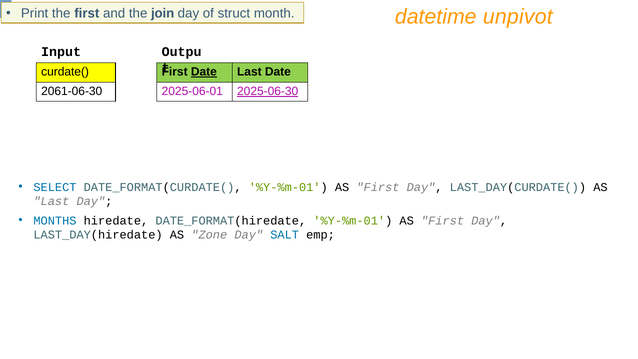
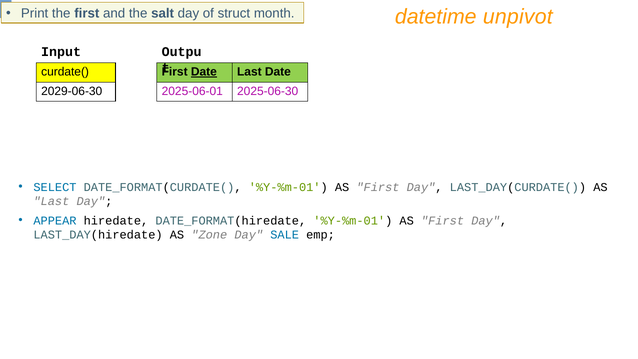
join: join -> salt (163, 14)
2061-06-30: 2061-06-30 -> 2029-06-30 (72, 91)
2025-06-30 underline: present -> none (268, 91)
MONTHS: MONTHS -> APPEAR (55, 221)
SALT: SALT -> SALE (285, 235)
